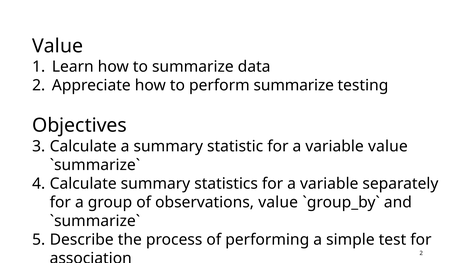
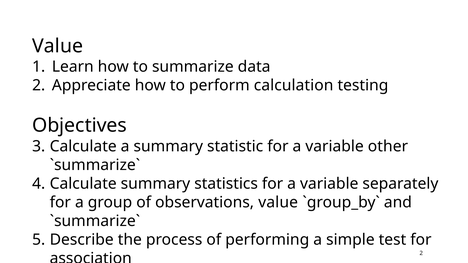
perform summarize: summarize -> calculation (294, 86)
variable value: value -> other (388, 146)
